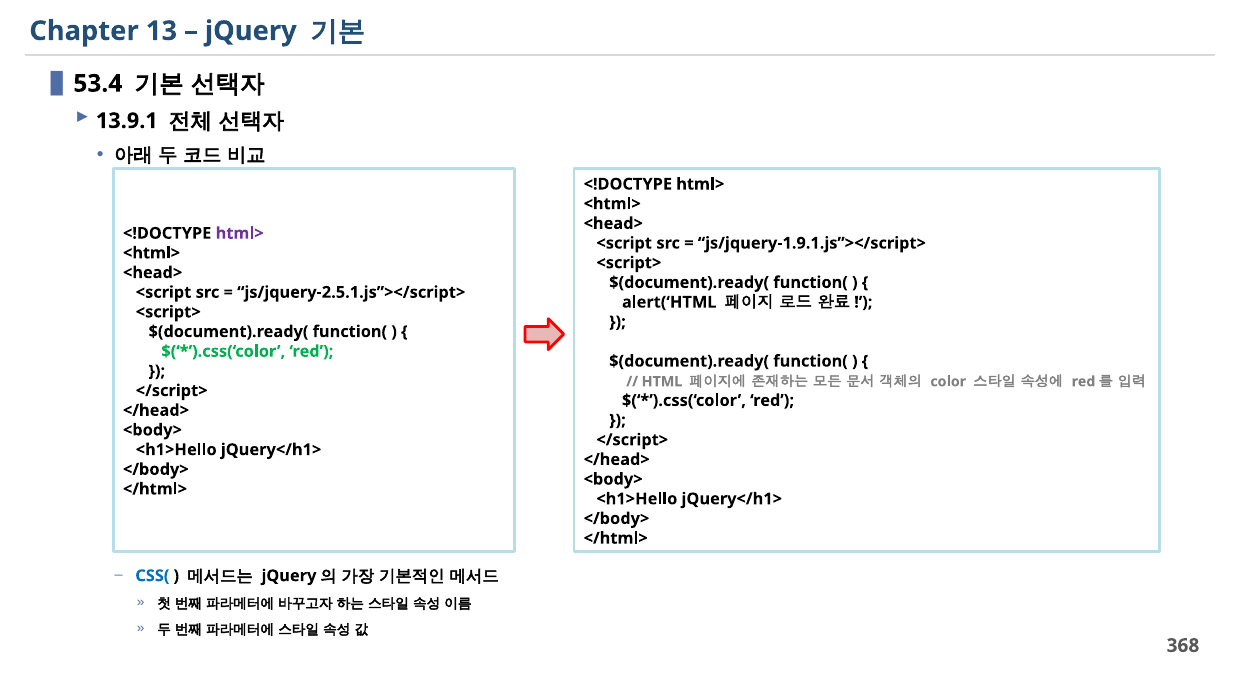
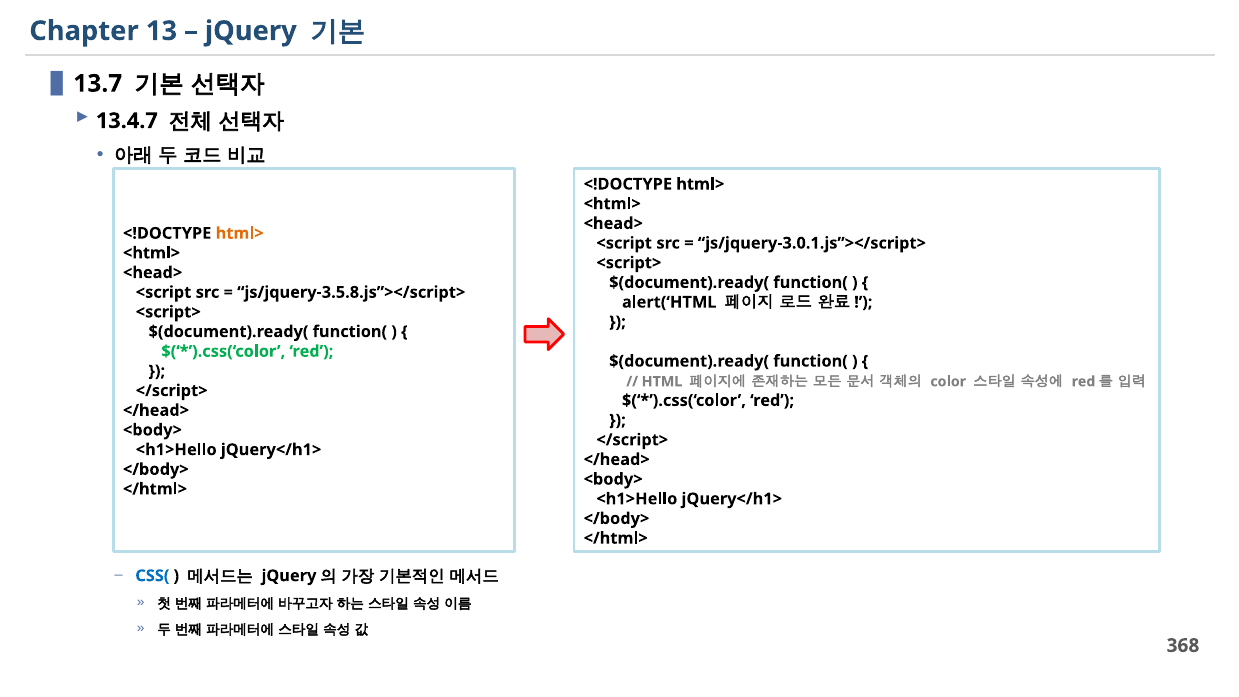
53.4: 53.4 -> 13.7 (98, 84)
13.9.1: 13.9.1 -> 13.4.7 (127, 121)
html> colour: purple -> orange (240, 233)
js/jquery-1.9.1.js”></script>: js/jquery-1.9.1.js”></script> -> js/jquery-3.0.1.js”></script> (812, 243)
js/jquery-2.5.1.js”></script>: js/jquery-2.5.1.js”></script> -> js/jquery-3.5.8.js”></script> (351, 292)
